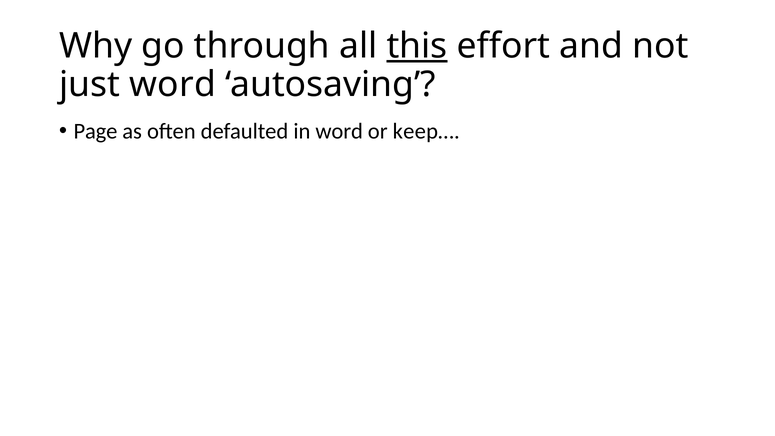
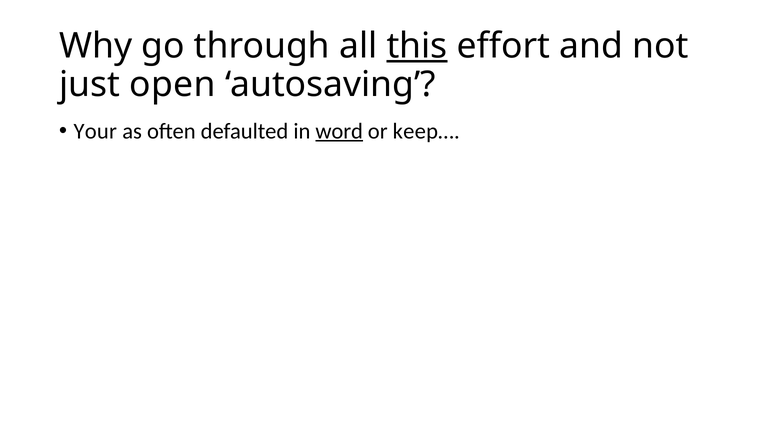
just word: word -> open (172, 84)
Page: Page -> Your (95, 131)
word underline: none -> present (339, 131)
